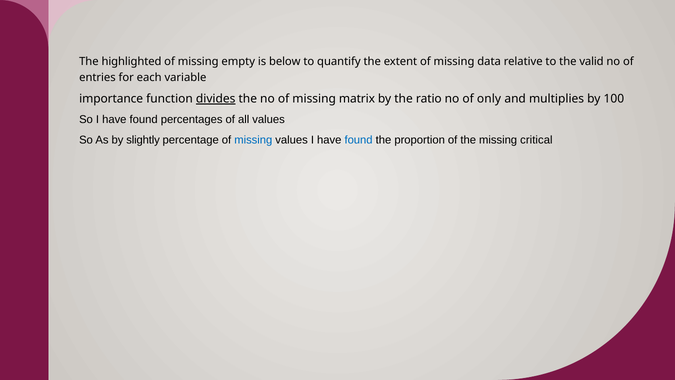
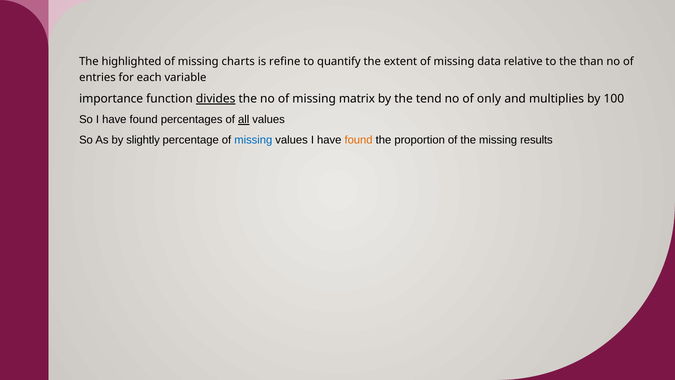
empty: empty -> charts (238, 62)
below: below -> refine (285, 62)
valid: valid -> than (591, 62)
ratio: ratio -> tend (429, 99)
all underline: none -> present (244, 120)
found colour: blue -> orange (359, 140)
critical: critical -> results (536, 140)
